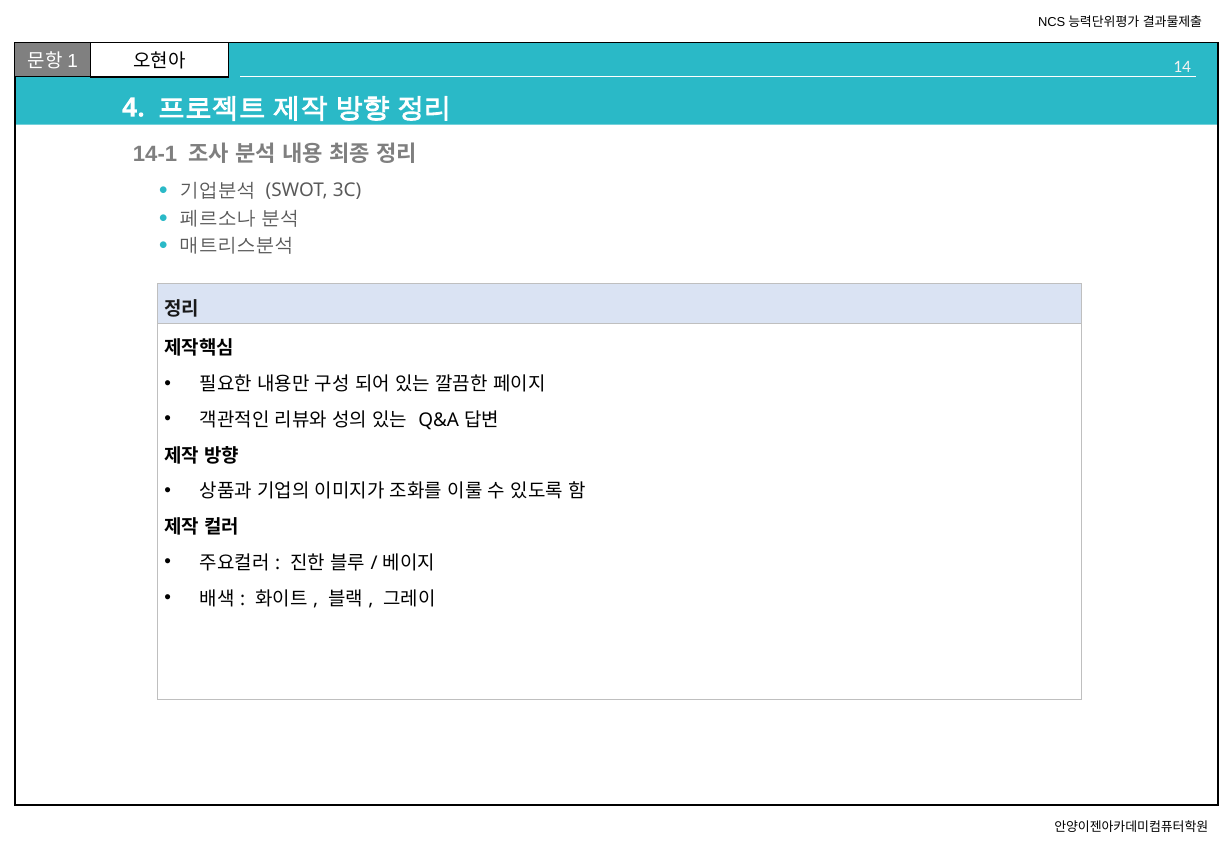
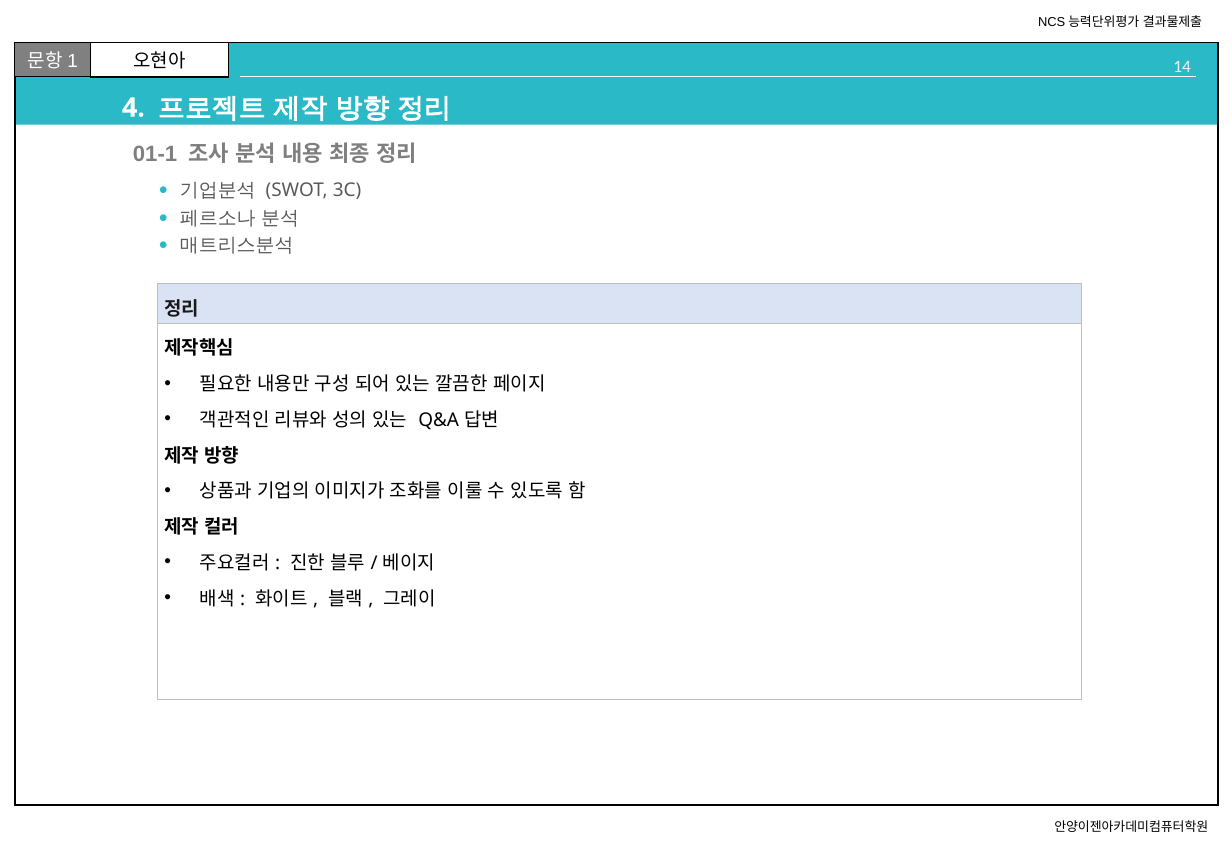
14-1: 14-1 -> 01-1 (155, 154)
